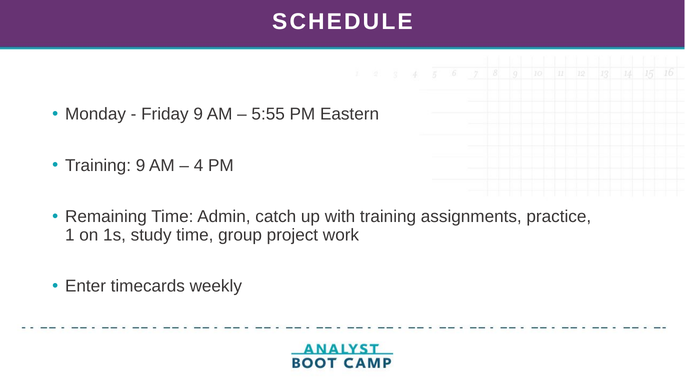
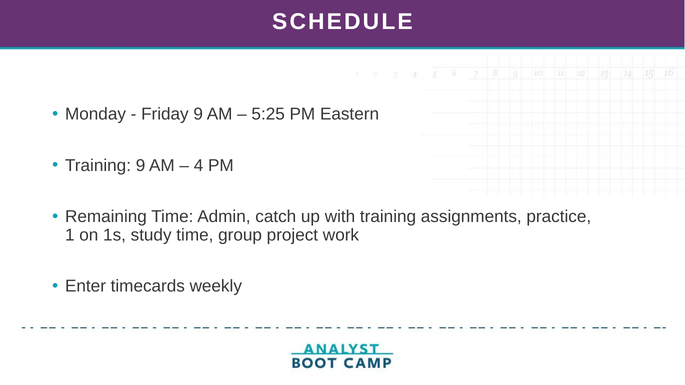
5:55: 5:55 -> 5:25 (268, 114)
